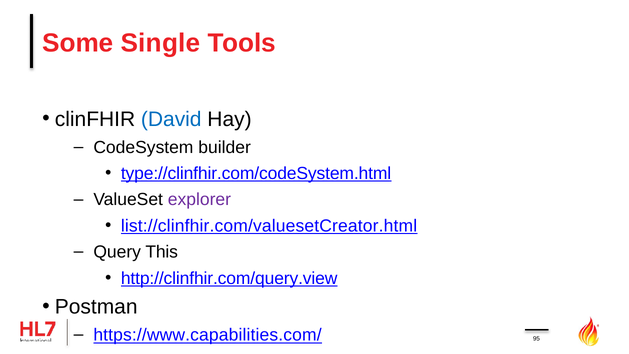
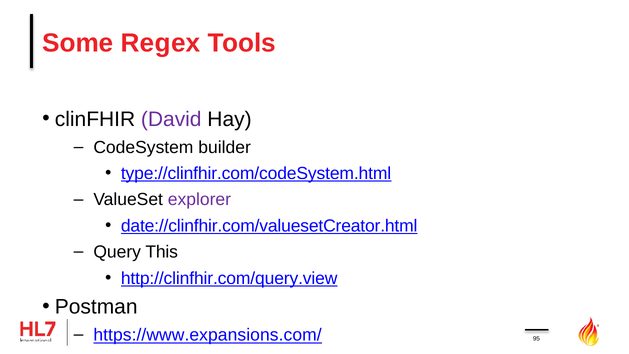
Single: Single -> Regex (161, 43)
David colour: blue -> purple (171, 119)
list://clinfhir.com/valuesetCreator.html: list://clinfhir.com/valuesetCreator.html -> date://clinfhir.com/valuesetCreator.html (269, 226)
https://www.capabilities.com/: https://www.capabilities.com/ -> https://www.expansions.com/ (208, 335)
